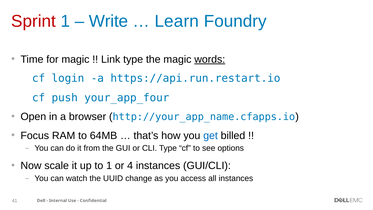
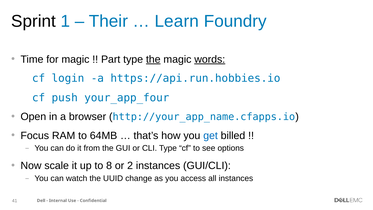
Sprint colour: red -> black (33, 21)
Write: Write -> Their (108, 21)
Link: Link -> Part (111, 59)
the underline: none -> present (153, 59)
https://api.run.restart.io: https://api.run.restart.io -> https://api.run.hobbies.io (195, 78)
to 1: 1 -> 8 (109, 166)
4: 4 -> 2 (130, 166)
